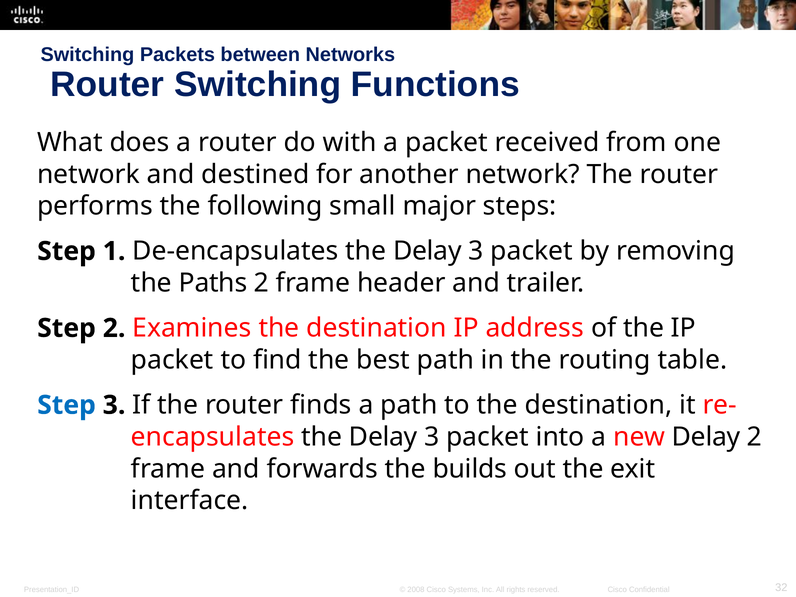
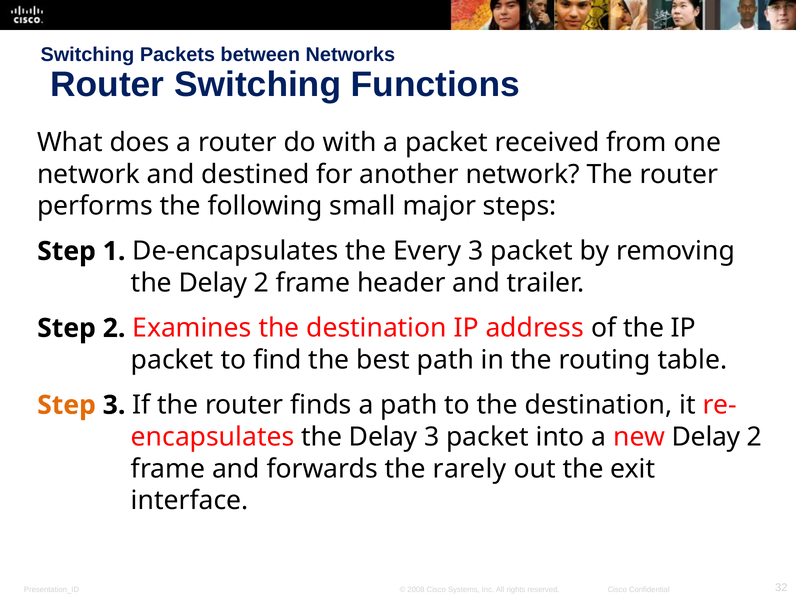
Delay: Delay -> Every (427, 251)
Paths: Paths -> Delay (213, 283)
Step colour: blue -> orange (67, 405)
builds: builds -> rarely (470, 469)
